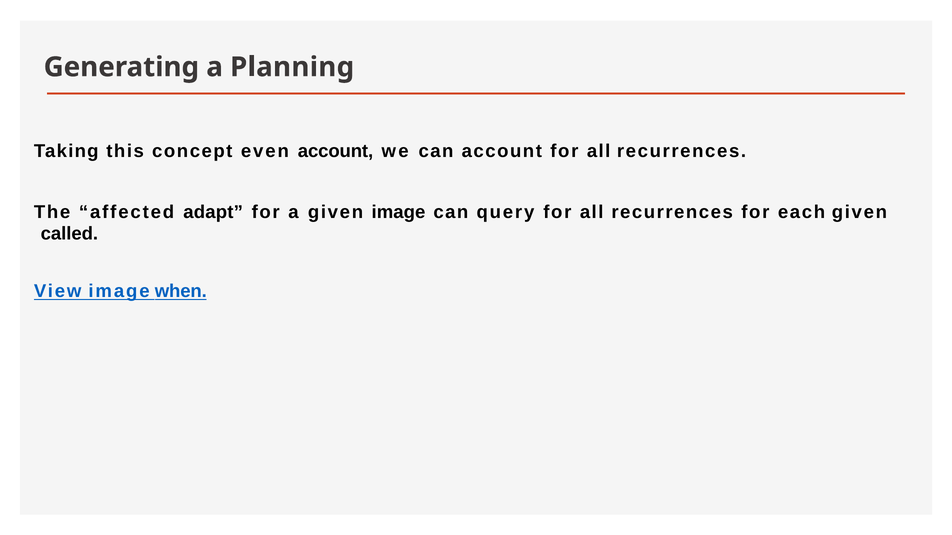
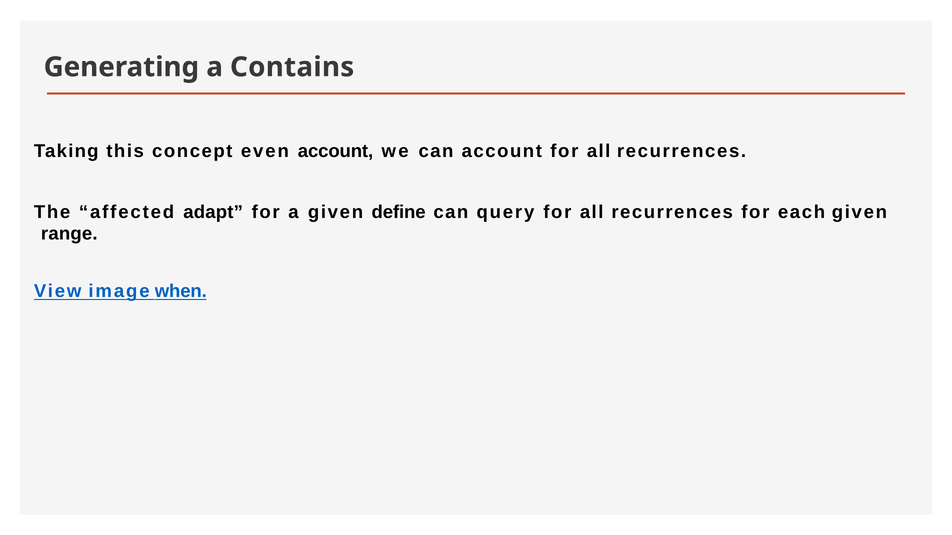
Planning: Planning -> Contains (292, 67)
given image: image -> define (399, 212)
called: called -> range (69, 234)
